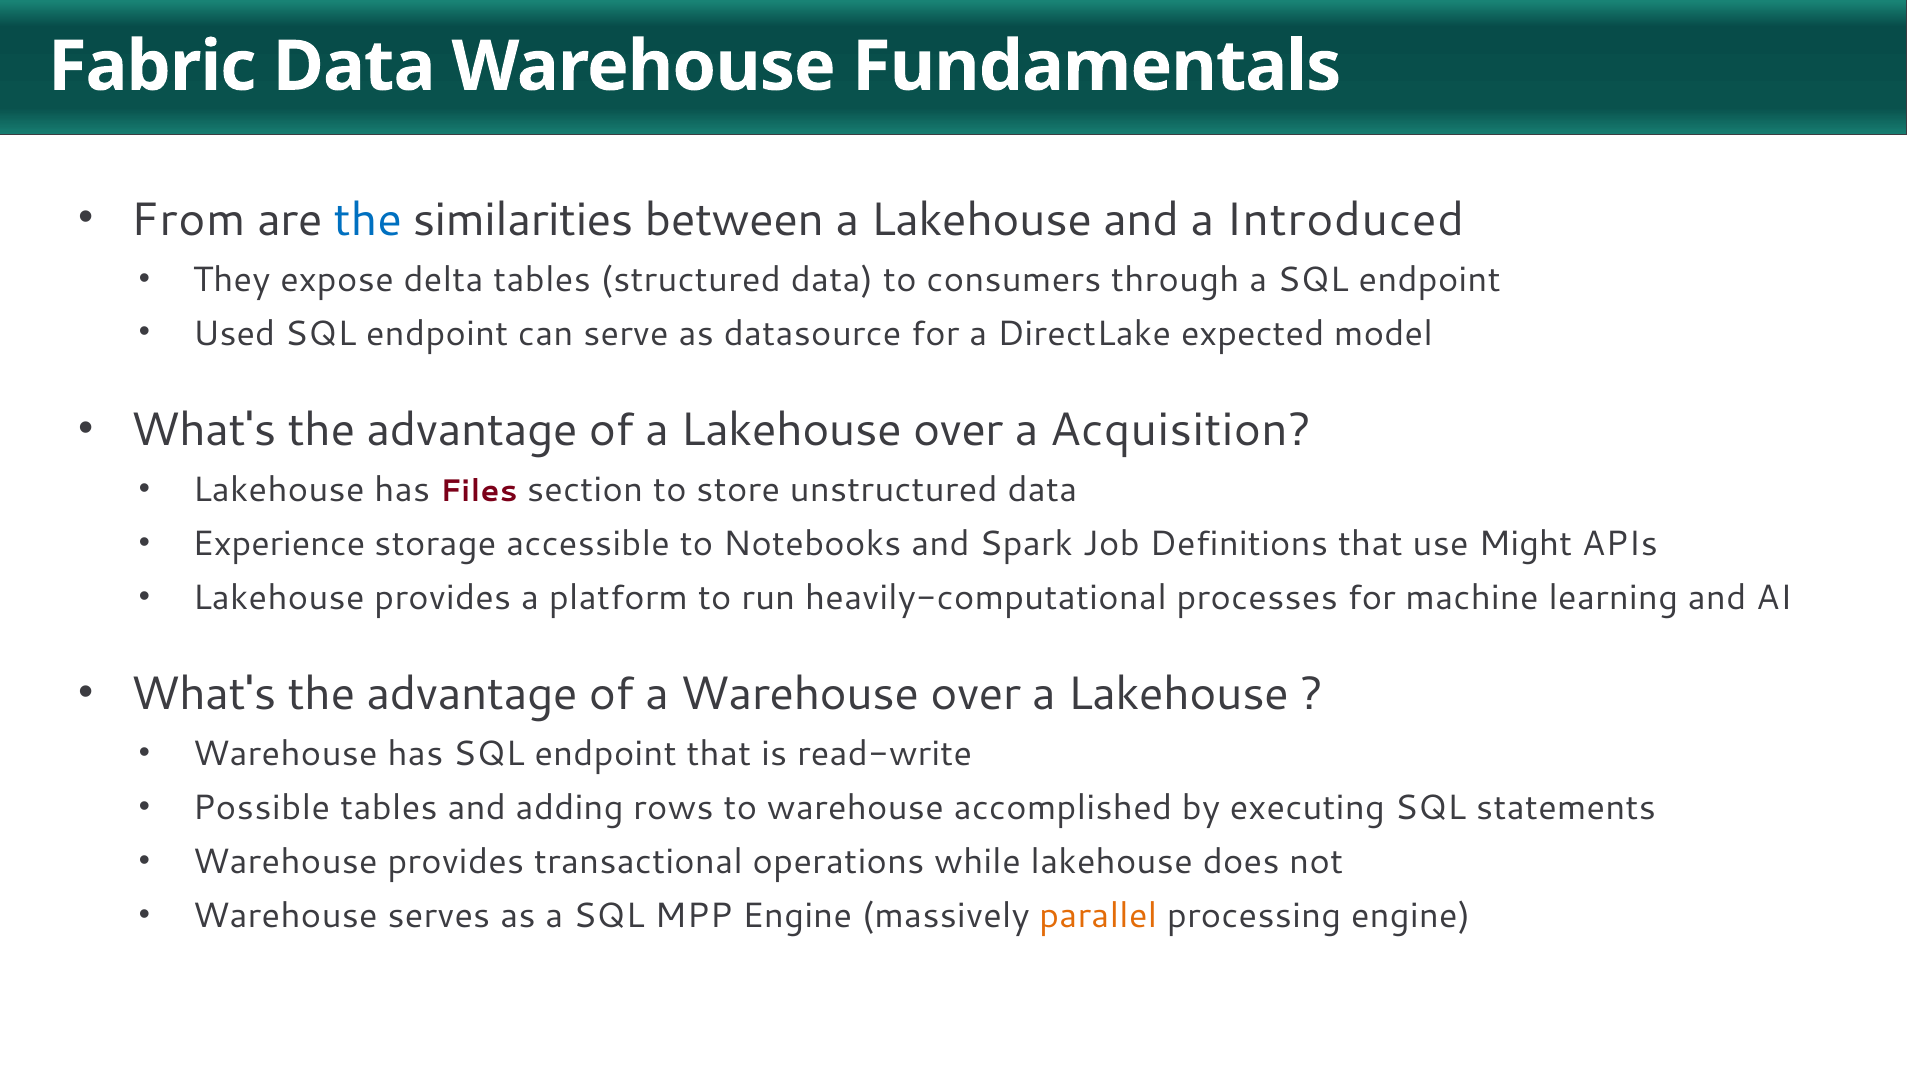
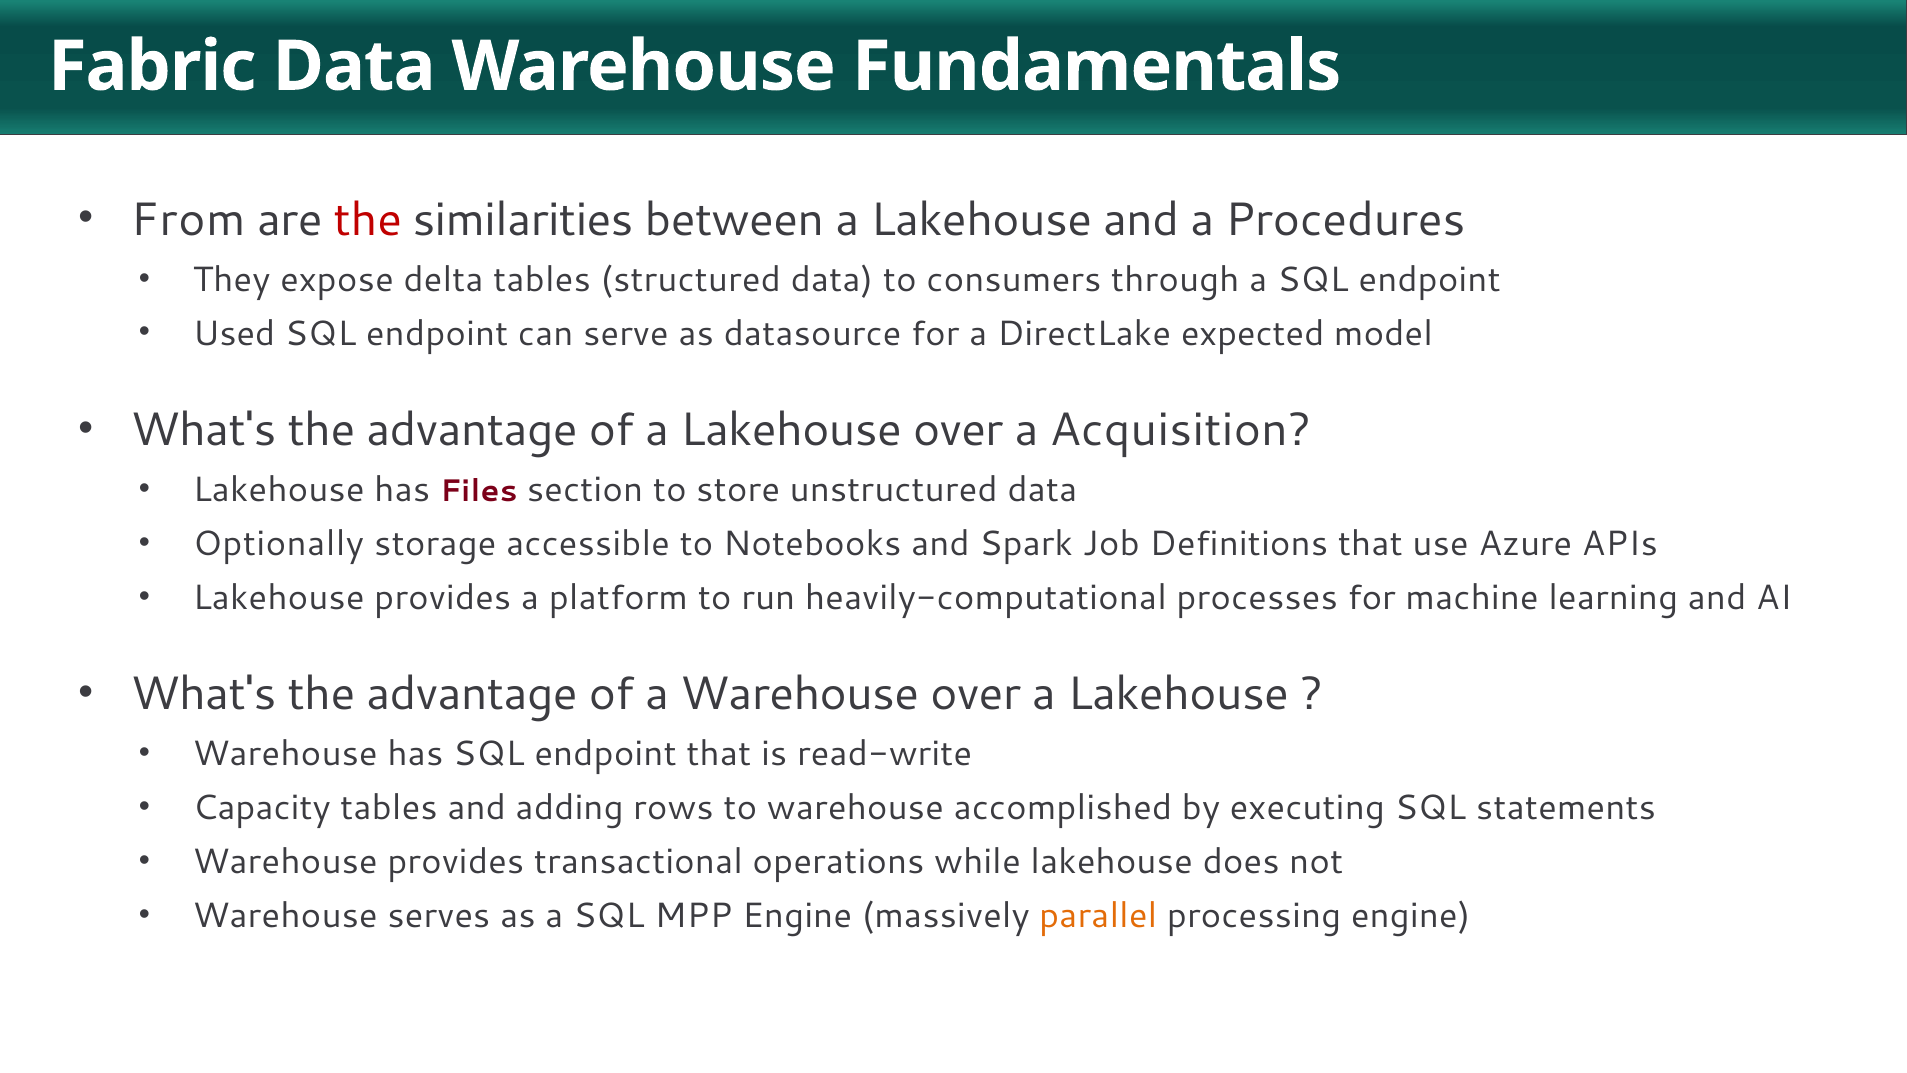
the colour: blue -> red (368, 220)
Introduced: Introduced -> Procedures (1345, 220)
Experience: Experience -> Optionally (278, 544)
Might: Might -> Azure (1525, 544)
Possible: Possible -> Capacity (262, 808)
